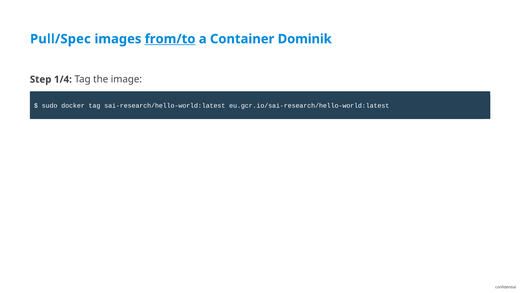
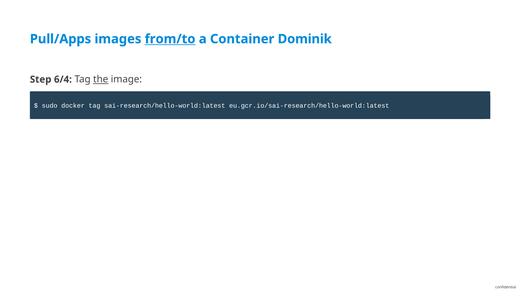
Pull/Spec: Pull/Spec -> Pull/Apps (61, 39)
1/4: 1/4 -> 6/4 (63, 79)
the underline: none -> present (101, 79)
